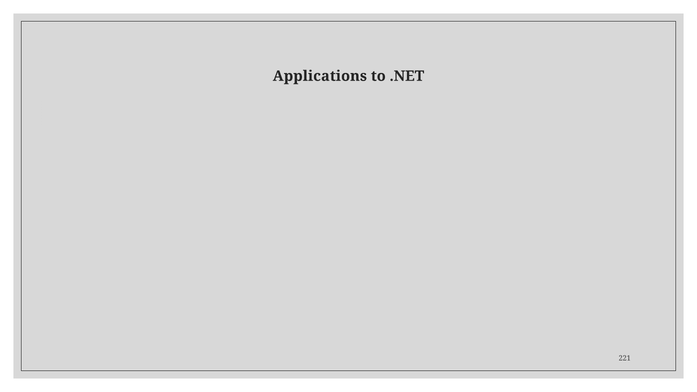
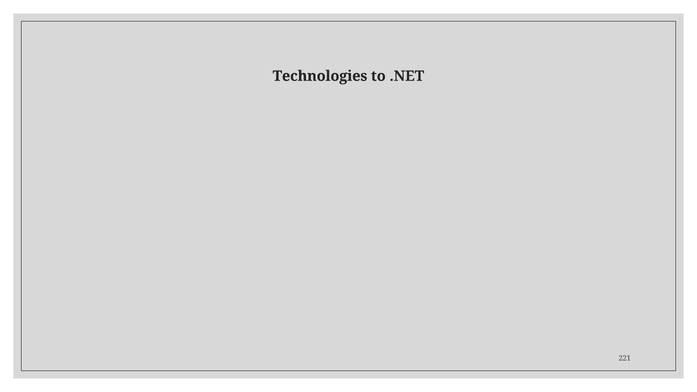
Applications: Applications -> Technologies (320, 76)
